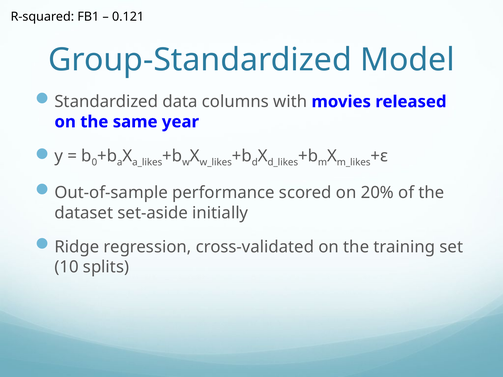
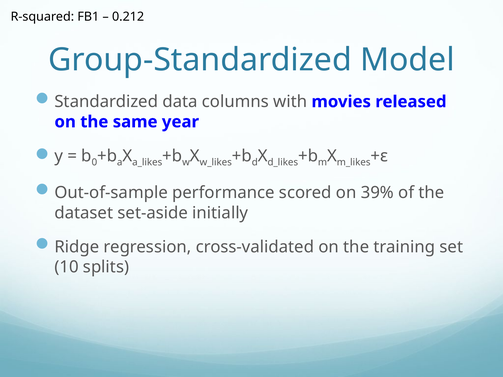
0.121: 0.121 -> 0.212 (128, 17)
20%: 20% -> 39% (377, 193)
